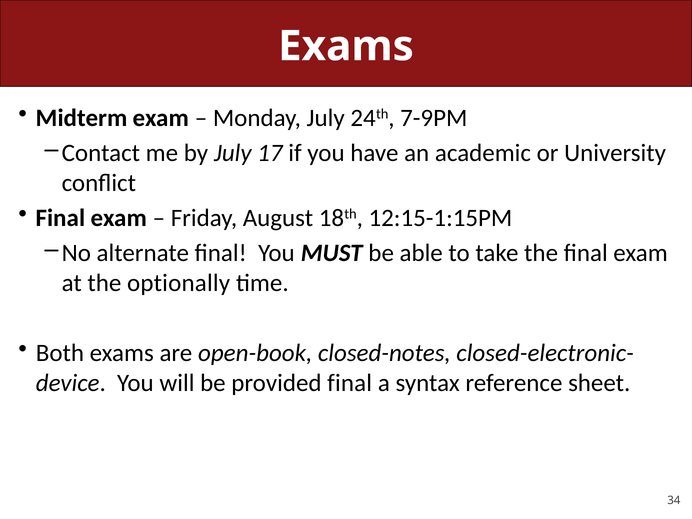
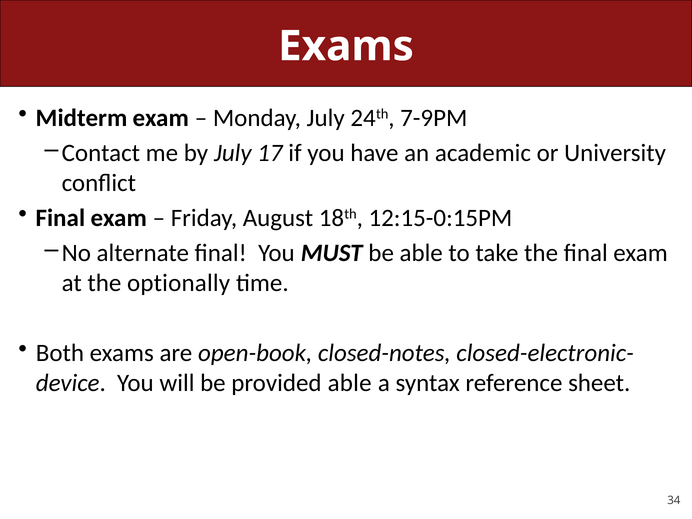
12:15-1:15PM: 12:15-1:15PM -> 12:15-0:15PM (440, 218)
provided final: final -> able (350, 383)
